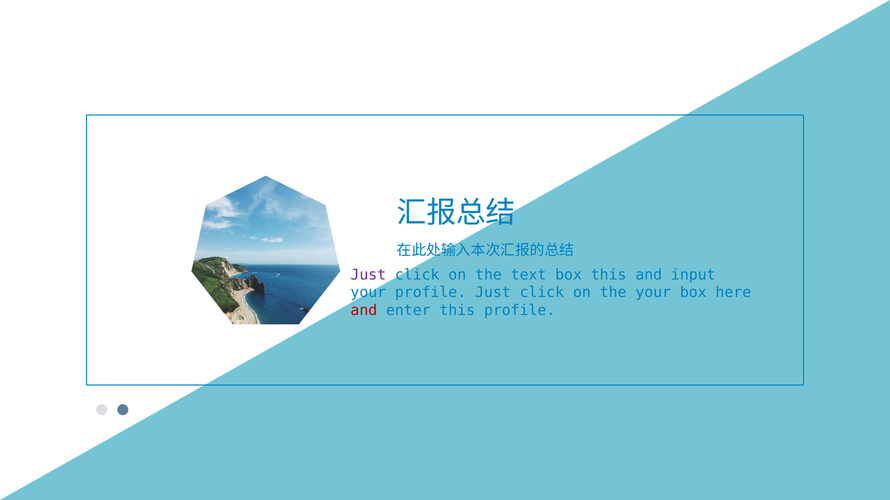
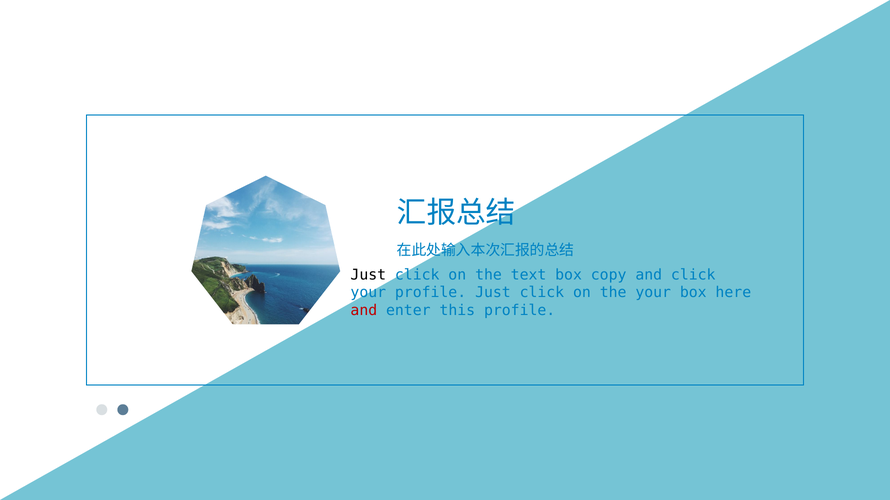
Just colour: purple -> black (368, 275)
box this: this -> copy (609, 275)
and input: input -> click (693, 275)
